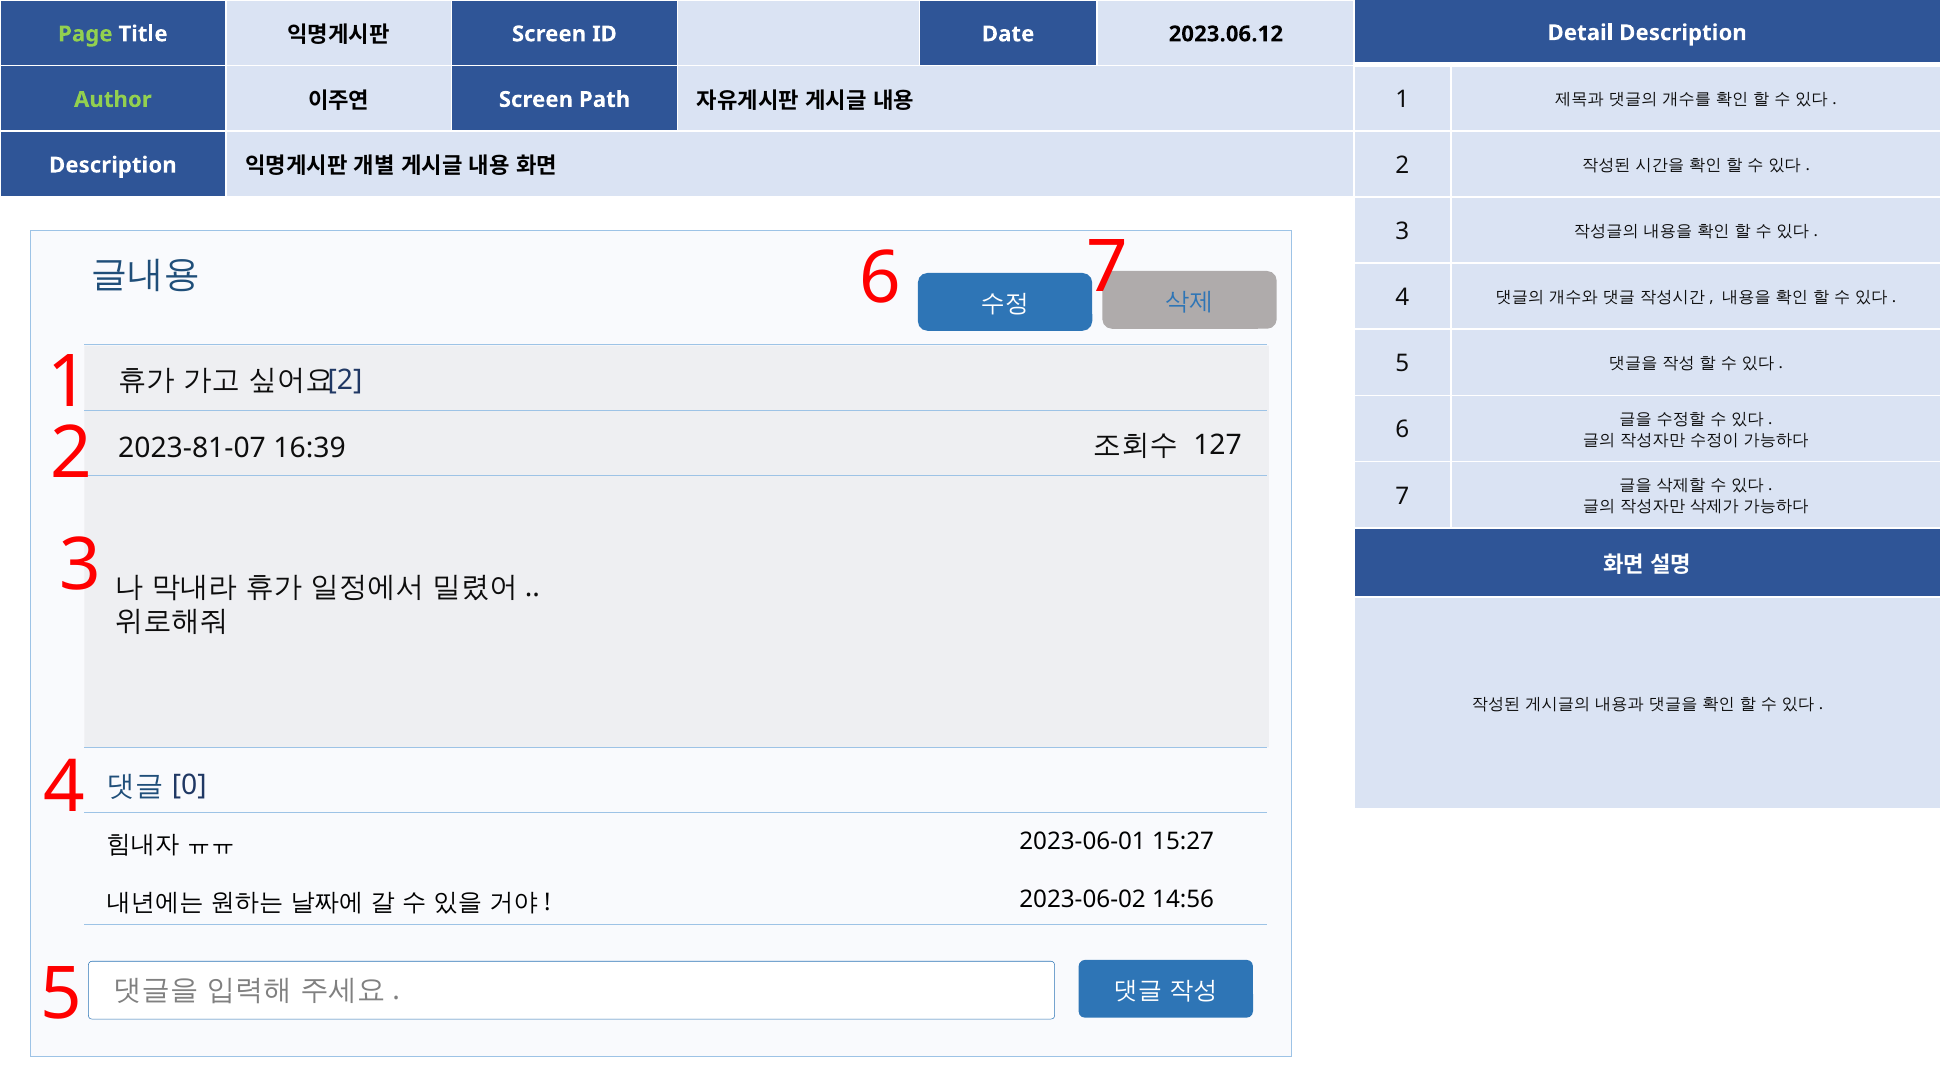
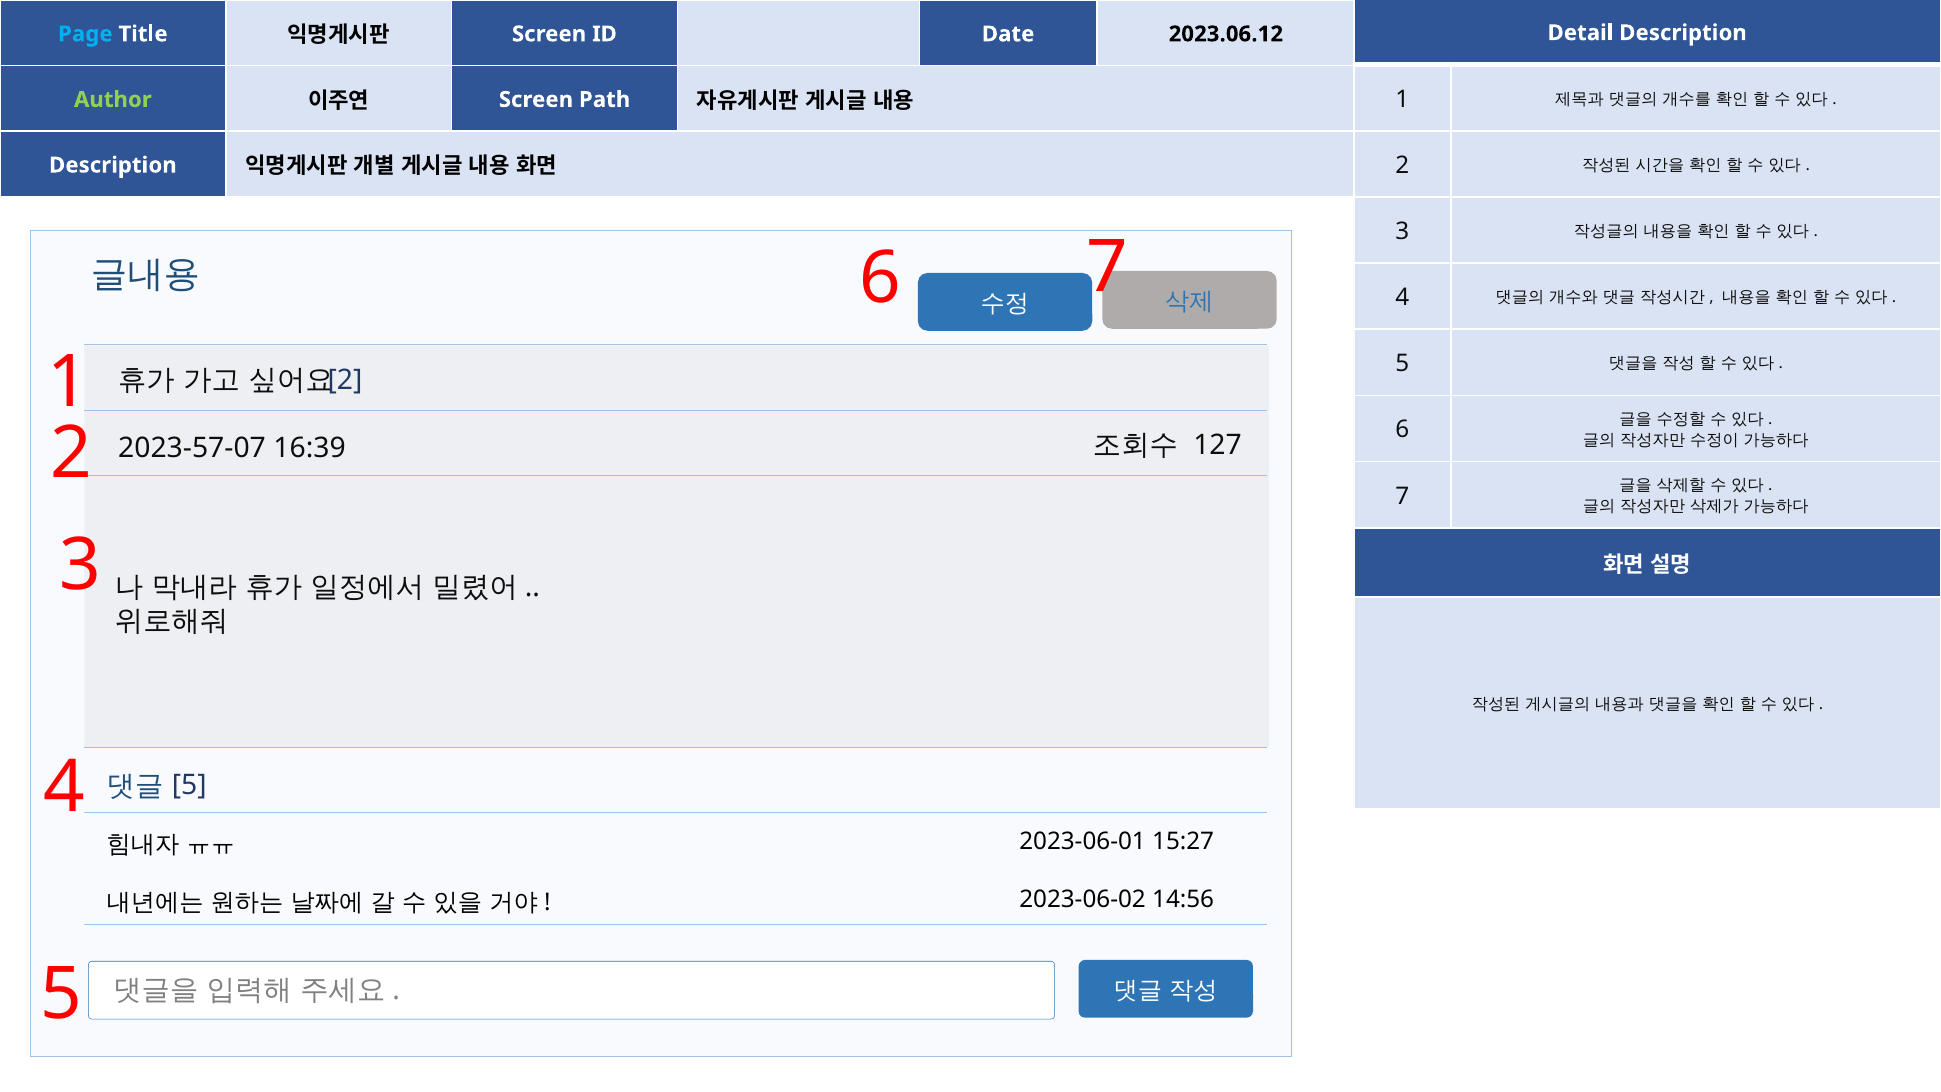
Page colour: light green -> light blue (85, 34)
2023-81-07: 2023-81-07 -> 2023-57-07 (192, 448)
0: 0 -> 5 (189, 785)
